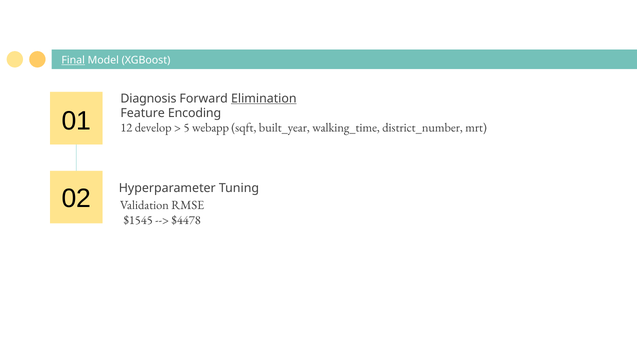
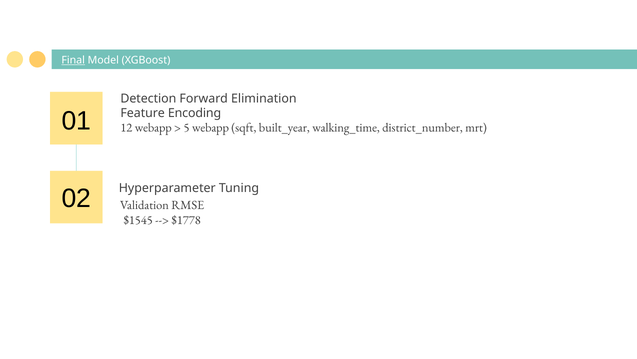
Diagnosis: Diagnosis -> Detection (148, 98)
Elimination underline: present -> none (264, 98)
12 develop: develop -> webapp (153, 127)
$4478: $4478 -> $1778 (186, 220)
